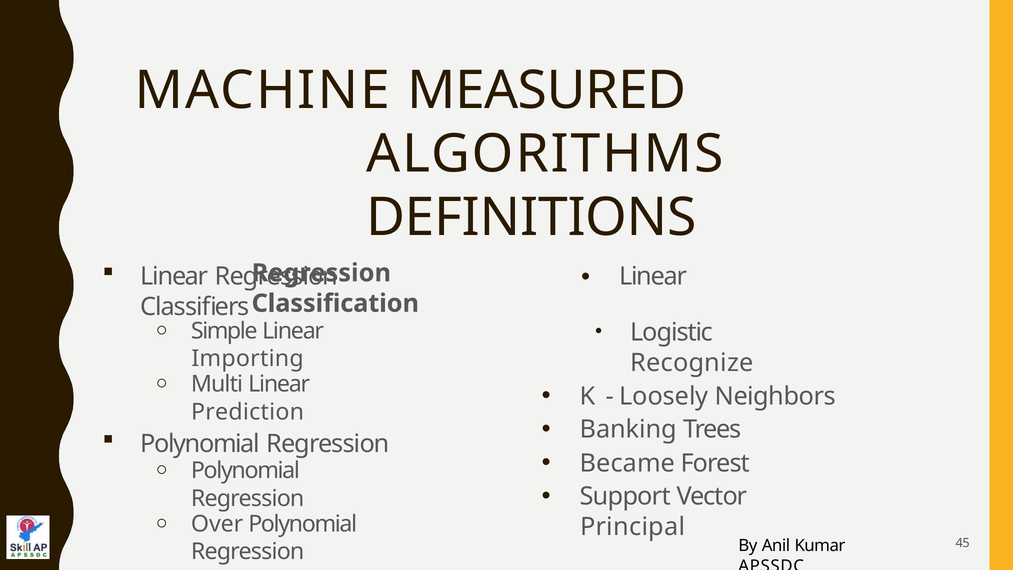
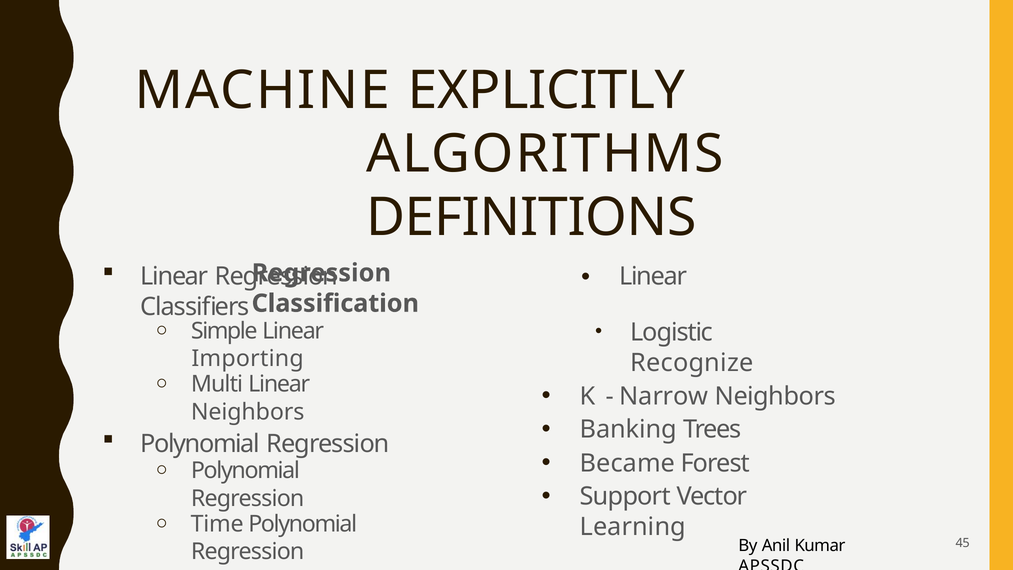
MEASURED: MEASURED -> EXPLICITLY (547, 91)
Loosely: Loosely -> Narrow (664, 396)
Prediction: Prediction -> Neighbors (248, 412)
Over: Over -> Time (217, 524)
Principal: Principal -> Learning (633, 527)
